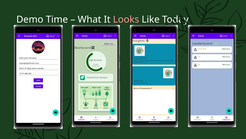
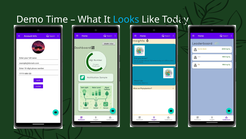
Looks colour: pink -> light blue (126, 19)
